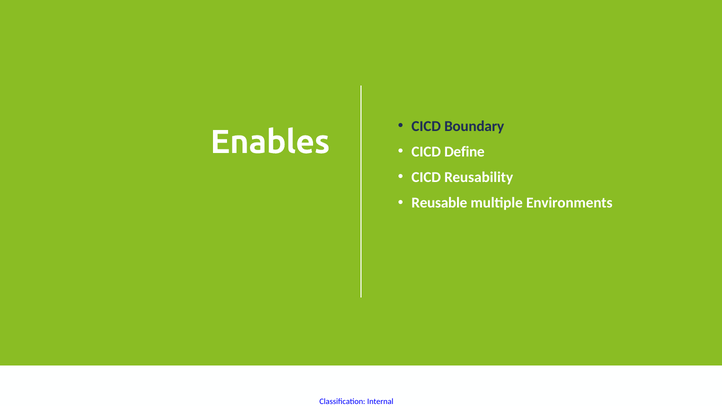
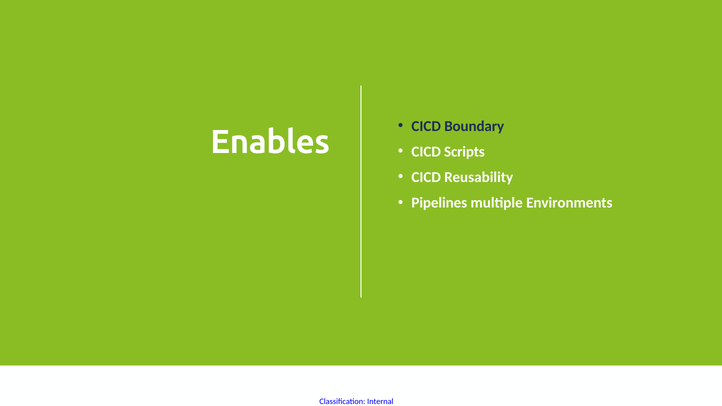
Define: Define -> Scripts (464, 152)
Reusable: Reusable -> Pipelines (439, 203)
